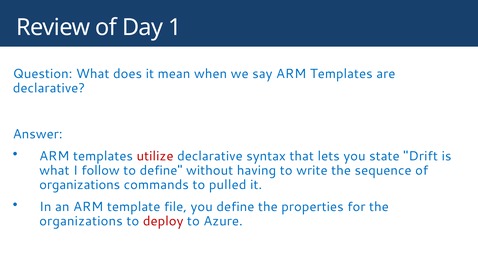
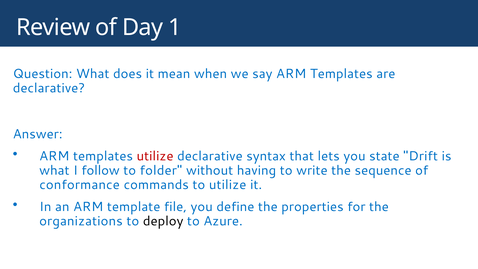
to define: define -> folder (161, 170)
organizations: organizations -> conformance (80, 185)
to pulled: pulled -> utilize (228, 185)
deploy colour: red -> black (163, 221)
